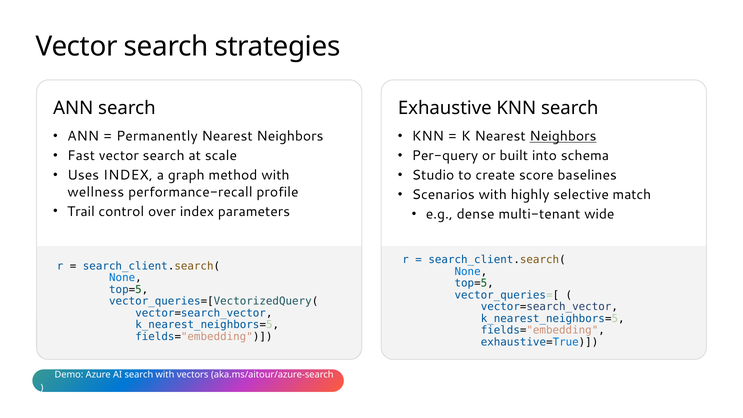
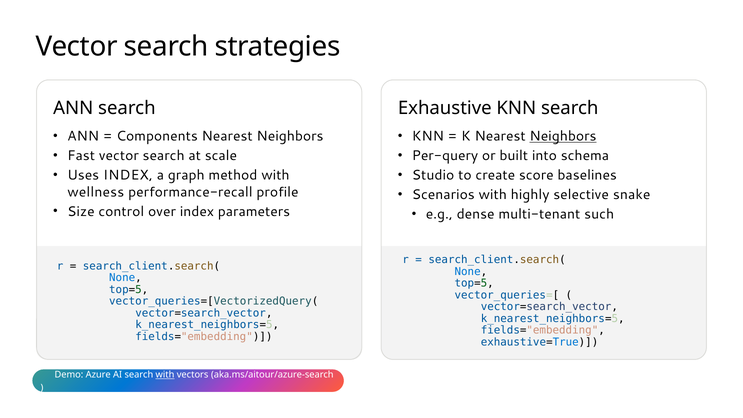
Permanently: Permanently -> Components (157, 136)
match: match -> snake (632, 195)
Trail: Trail -> Size (81, 211)
wide: wide -> such (599, 214)
with underline: none -> present (165, 375)
